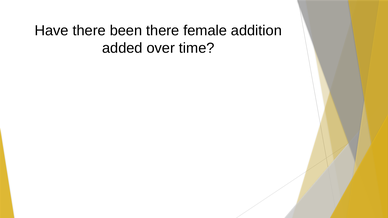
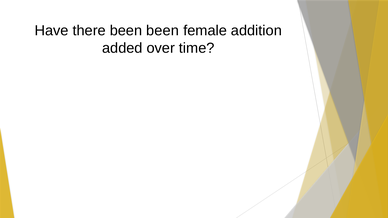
been there: there -> been (163, 31)
